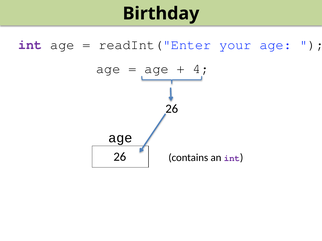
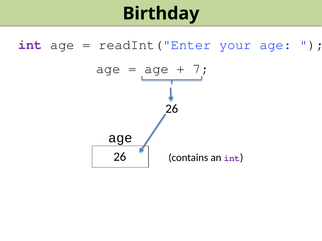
4: 4 -> 7 (201, 69)
